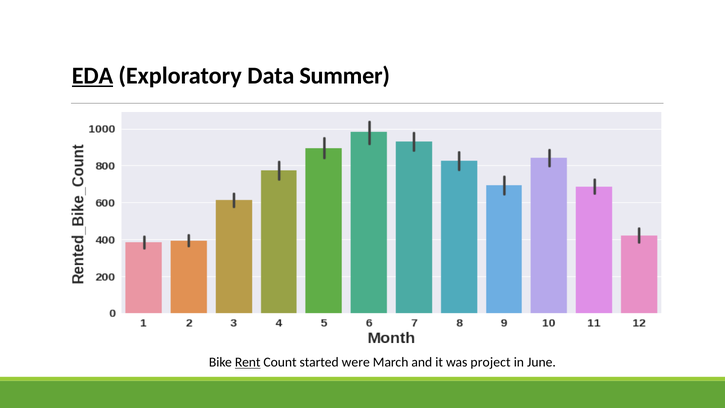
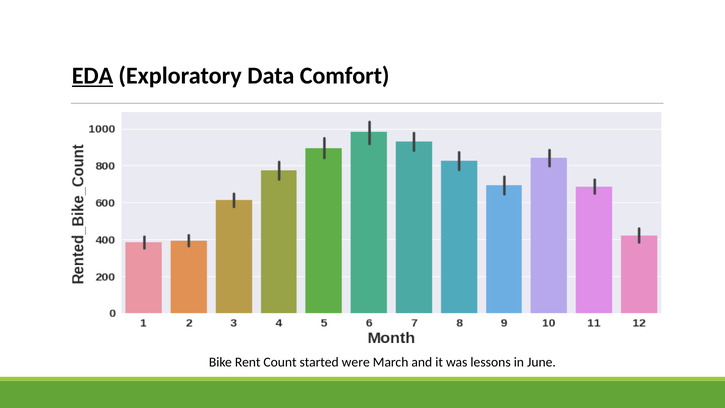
Summer: Summer -> Comfort (345, 76)
Rent underline: present -> none (248, 362)
project: project -> lessons (491, 362)
